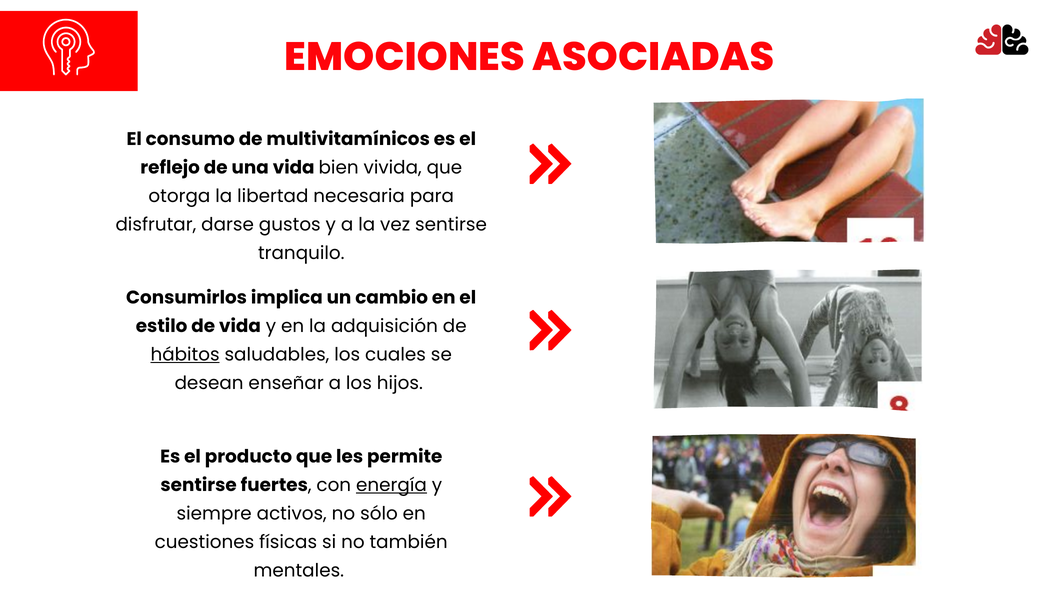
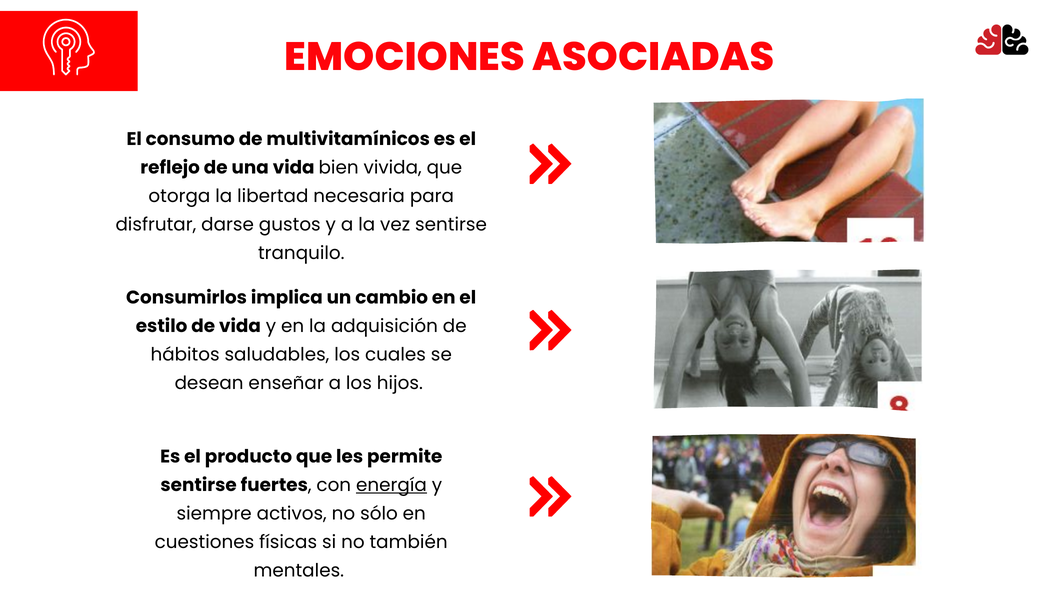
hábitos underline: present -> none (185, 354)
